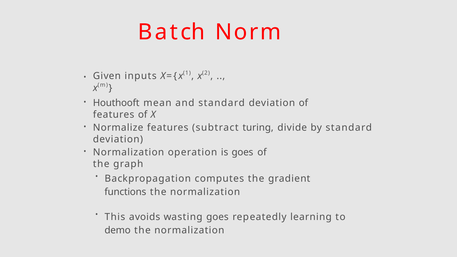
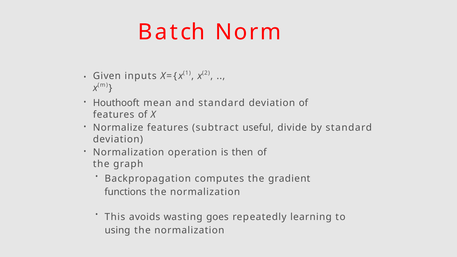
turing: turing -> useful (258, 128)
is goes: goes -> then (242, 152)
demo: demo -> using (117, 230)
